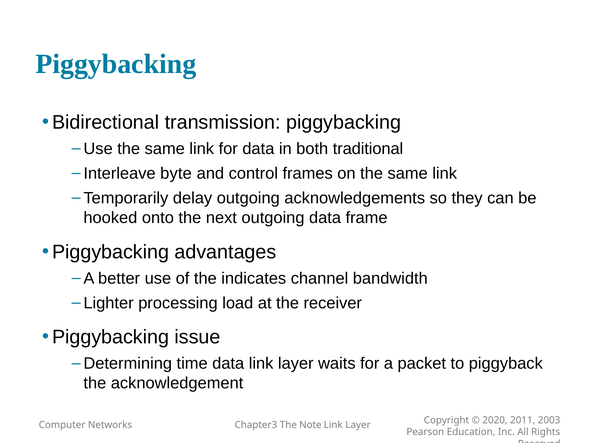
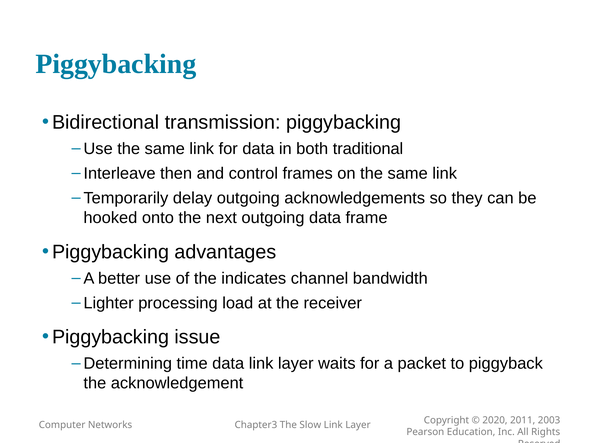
byte: byte -> then (176, 174)
Note: Note -> Slow (310, 425)
